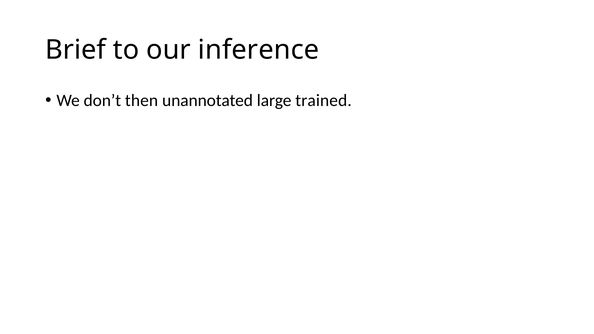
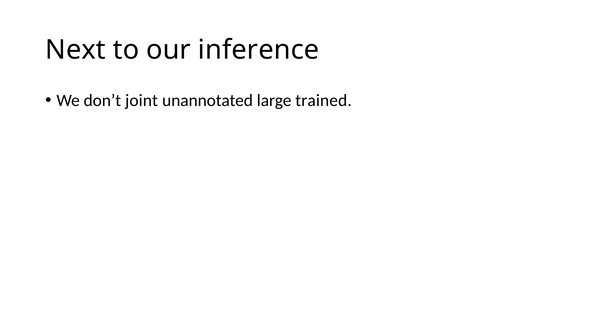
Brief: Brief -> Next (76, 50)
then: then -> joint (142, 100)
